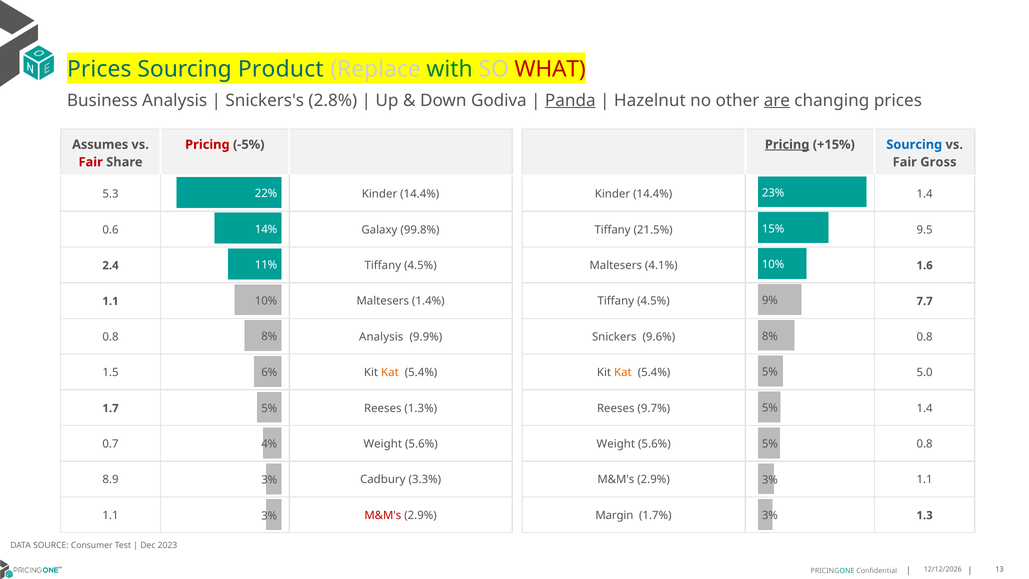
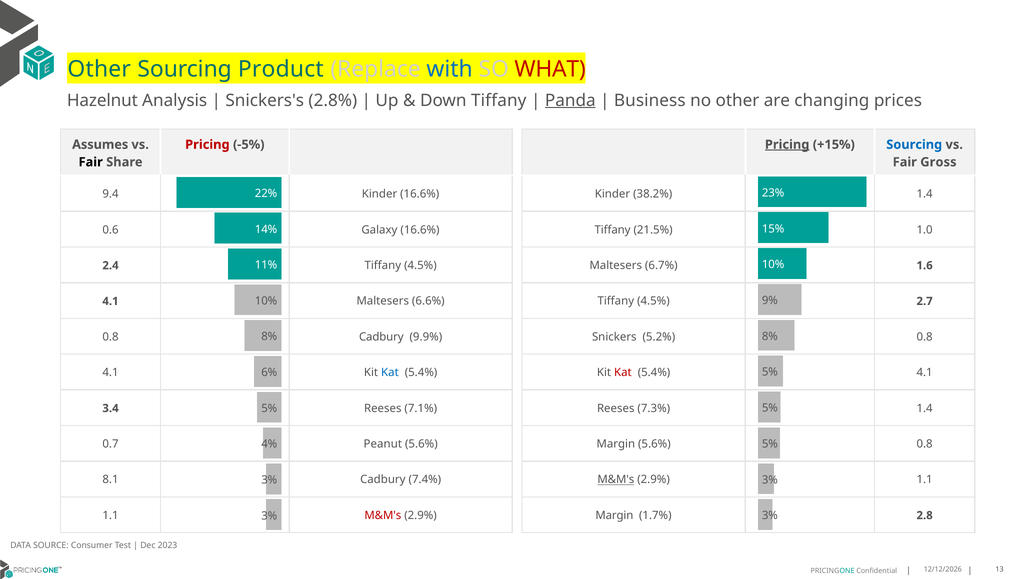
Prices: Prices -> Other (99, 69)
with colour: green -> blue (450, 69)
Business: Business -> Hazelnut (102, 100)
Down Godiva: Godiva -> Tiffany (499, 100)
Hazelnut: Hazelnut -> Business (650, 100)
are underline: present -> none (777, 100)
Fair colour: red -> black (91, 162)
5.3: 5.3 -> 9.4 (111, 194)
14.4%: 14.4% -> 16.6% (420, 194)
14.4%: 14.4% -> 38.2% (653, 194)
Galaxy 99.8%: 99.8% -> 16.6% (420, 230)
9.5: 9.5 -> 1.0 (925, 230)
4.1%: 4.1% -> 6.7% (661, 265)
7.7: 7.7 -> 2.7 (925, 301)
1.1: 1.1 -> 4.1 (111, 301)
1.4%: 1.4% -> 6.6% (428, 301)
0.8 Analysis: Analysis -> Cadbury (381, 337)
9.6%: 9.6% -> 5.2% (659, 337)
1.5: 1.5 -> 4.1 (111, 373)
Kat colour: orange -> blue (390, 373)
Kat colour: orange -> red (623, 373)
5.4% 5.0: 5.0 -> 4.1 (925, 373)
9.7%: 9.7% -> 7.3% (654, 408)
1.7: 1.7 -> 3.4 (111, 408)
1.3%: 1.3% -> 7.1% (421, 408)
0.7 Weight: Weight -> Peanut (383, 444)
Weight: Weight -> Margin (616, 444)
8.9: 8.9 -> 8.1 (111, 480)
3.3%: 3.3% -> 7.4% (425, 480)
M&M's underline: none -> present (616, 480)
1.3: 1.3 -> 2.8 (925, 515)
